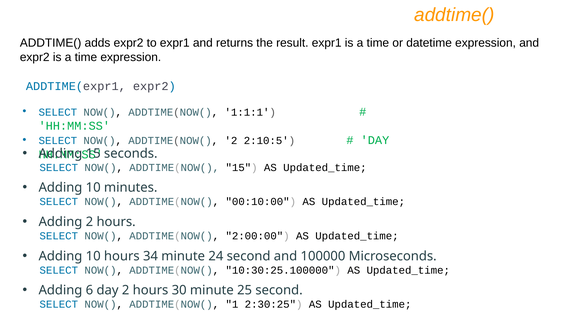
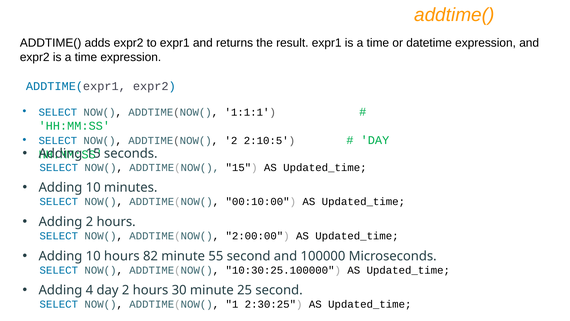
34: 34 -> 82 (150, 256)
24: 24 -> 55 (216, 256)
6: 6 -> 4 (89, 290)
